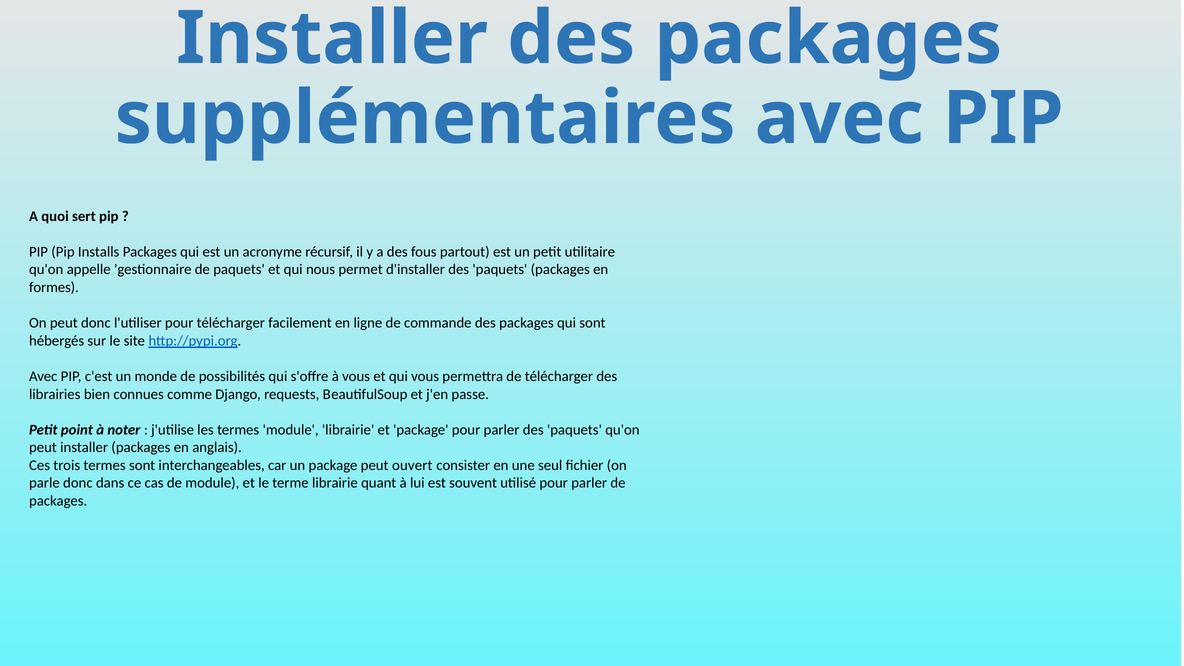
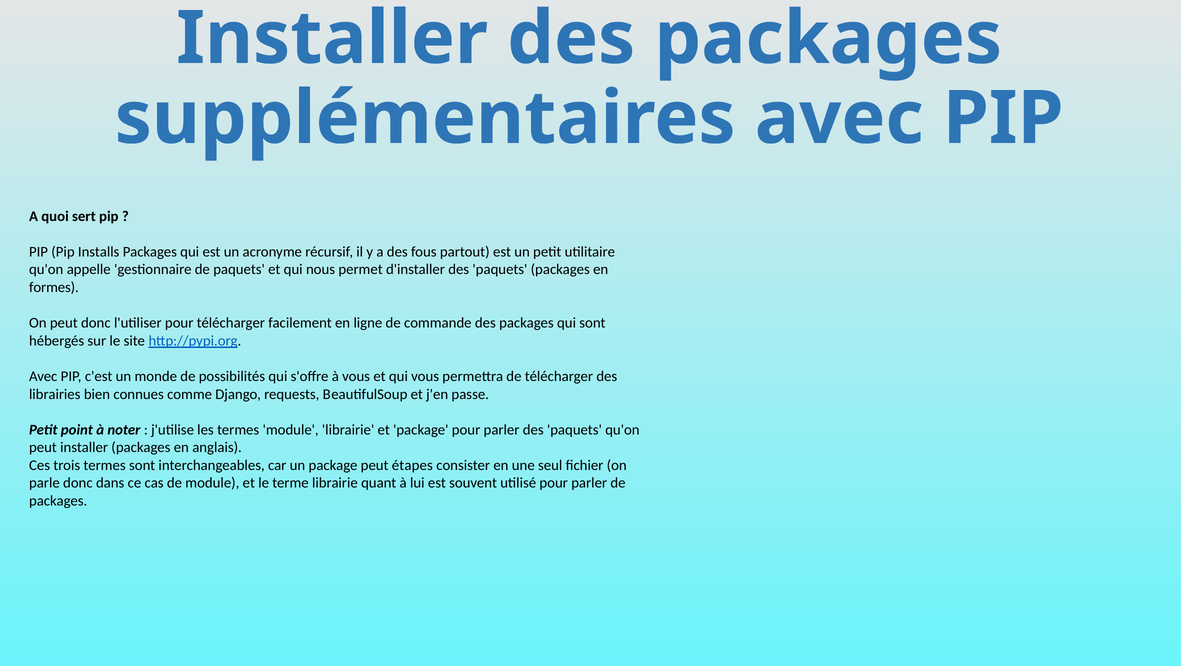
ouvert: ouvert -> étapes (412, 465)
